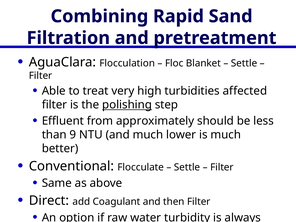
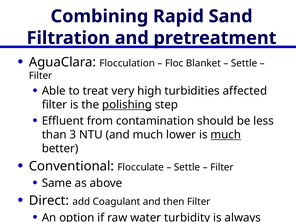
approximately: approximately -> contamination (155, 121)
9: 9 -> 3 (73, 135)
much underline: none -> present (226, 135)
